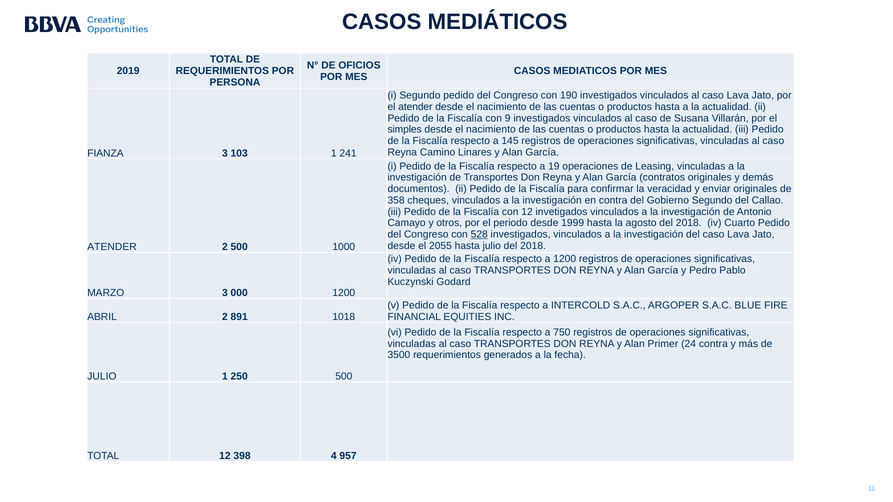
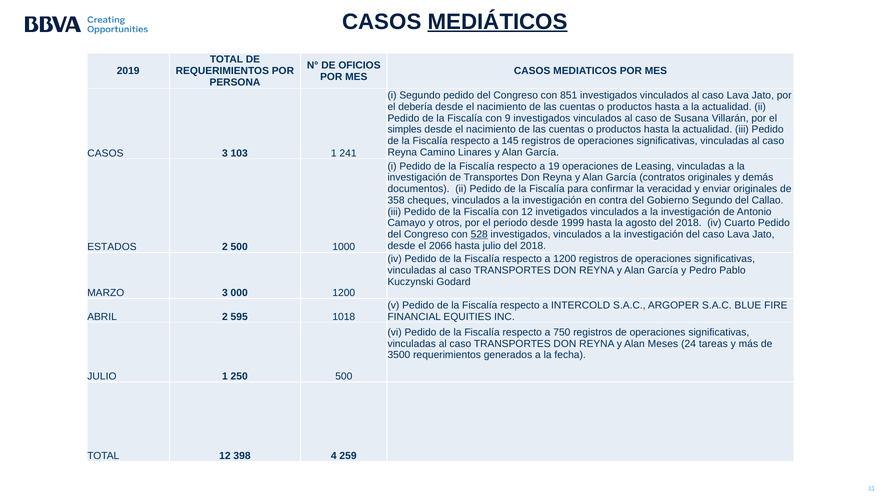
MEDIÁTICOS underline: none -> present (498, 22)
190: 190 -> 851 (569, 96)
el atender: atender -> debería (415, 107)
FIANZA: FIANZA -> CASOS (105, 153)
2055: 2055 -> 2066 (440, 246)
ATENDER: ATENDER -> ESTADOS (112, 247)
891: 891 -> 595 (239, 317)
Primer: Primer -> Meses (663, 344)
24 contra: contra -> tareas (713, 344)
957: 957 -> 259 (348, 456)
